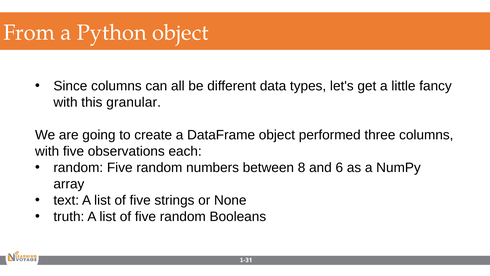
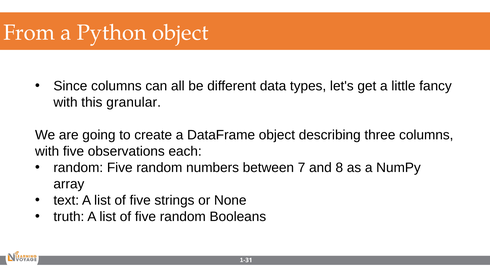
performed: performed -> describing (330, 135)
8: 8 -> 7 (302, 168)
6: 6 -> 8 (339, 168)
